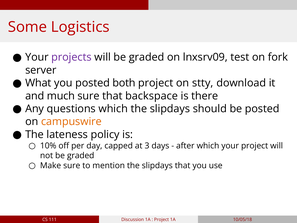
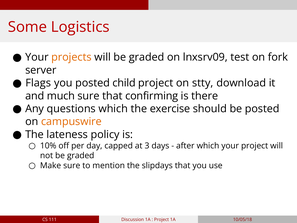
projects colour: purple -> orange (71, 57)
What: What -> Flags (38, 83)
both: both -> child (124, 83)
backspace: backspace -> confirming (152, 96)
slipdays: slipdays -> exercise (170, 109)
